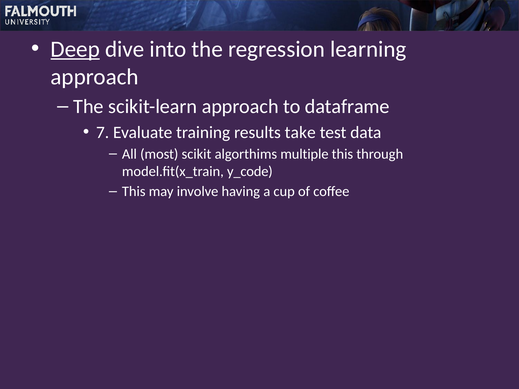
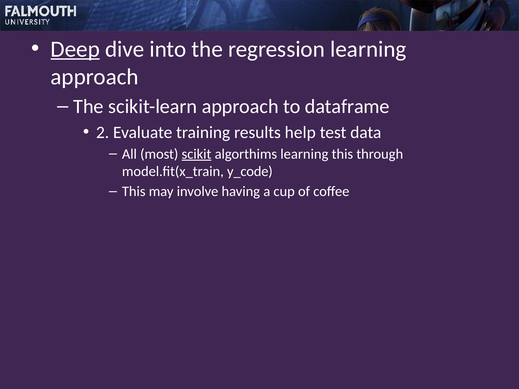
7: 7 -> 2 (103, 132)
take: take -> help (300, 132)
scikit underline: none -> present (196, 154)
algorthims multiple: multiple -> learning (304, 154)
